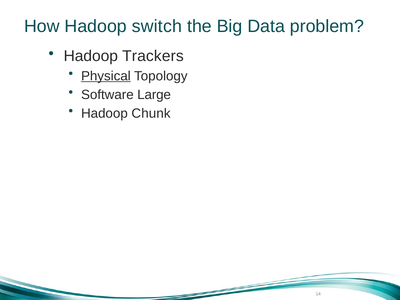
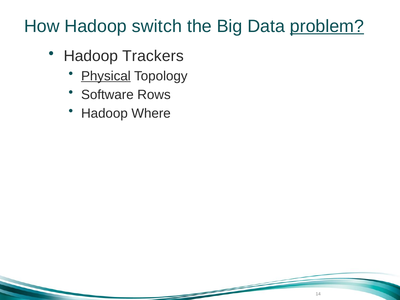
problem underline: none -> present (327, 26)
Large: Large -> Rows (154, 95)
Chunk: Chunk -> Where (151, 113)
